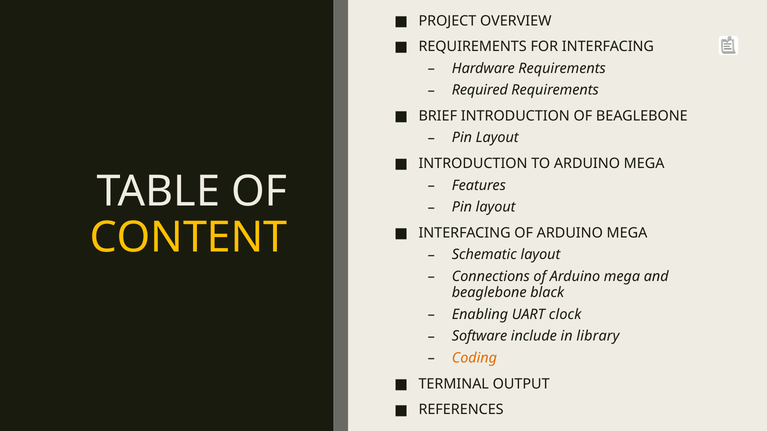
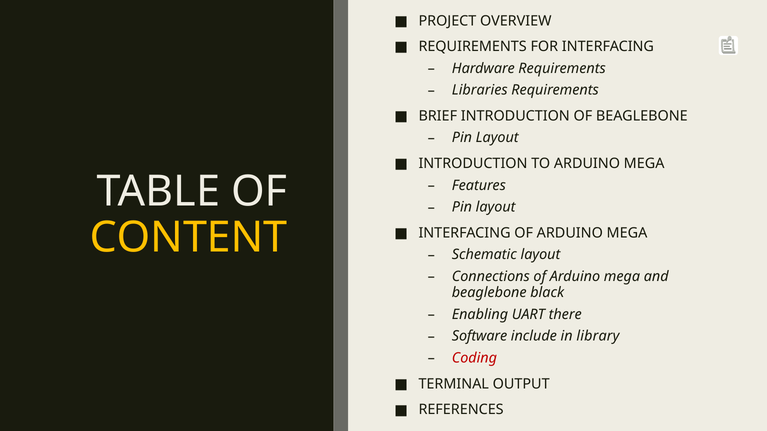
Required: Required -> Libraries (480, 90)
clock: clock -> there (565, 315)
Coding colour: orange -> red (474, 358)
